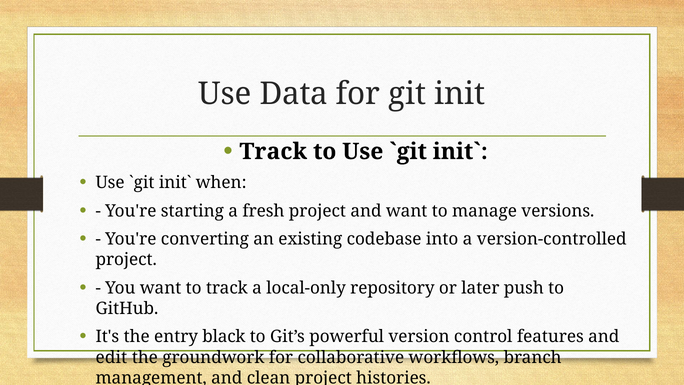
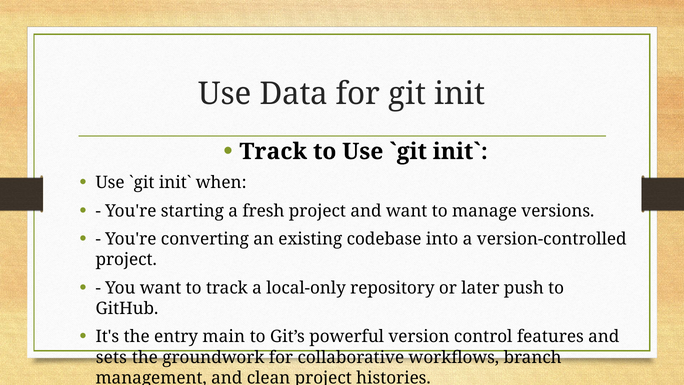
black: black -> main (224, 337)
edit: edit -> sets (111, 357)
